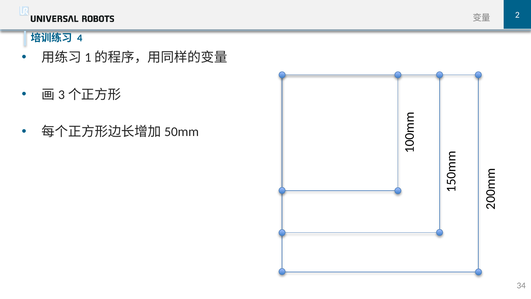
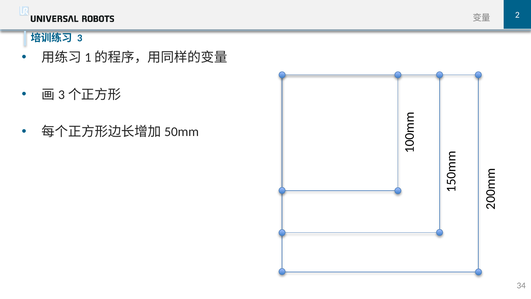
4: 4 -> 3 (80, 38)
